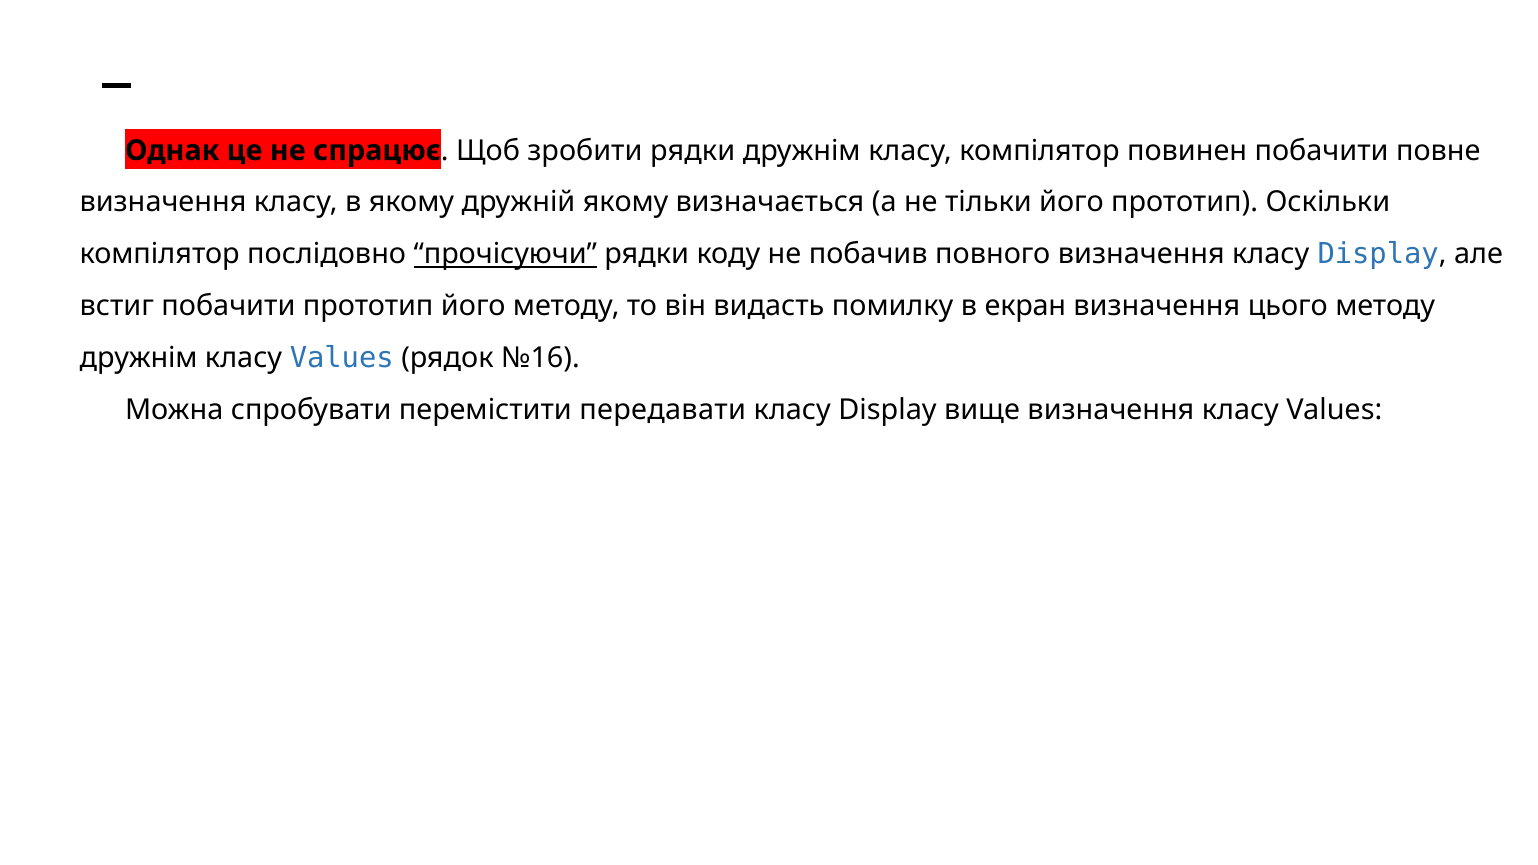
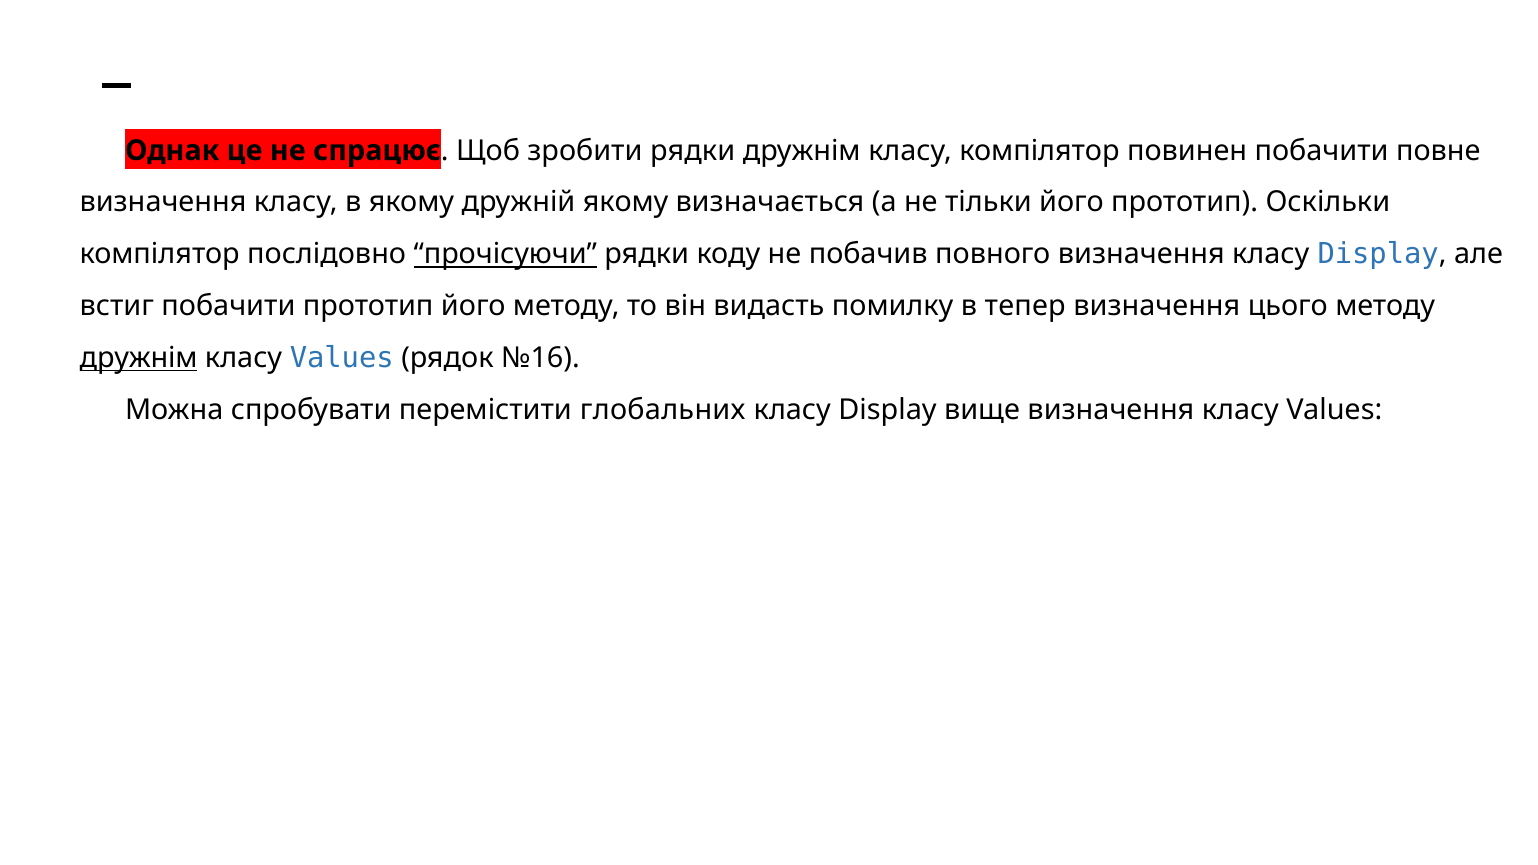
екран: екран -> тепер (1025, 306)
дружнім underline: none -> present (139, 358)
передавати: передавати -> глобальних (663, 410)
